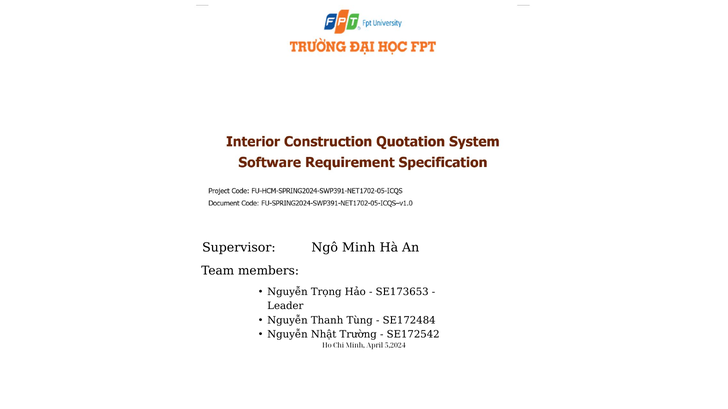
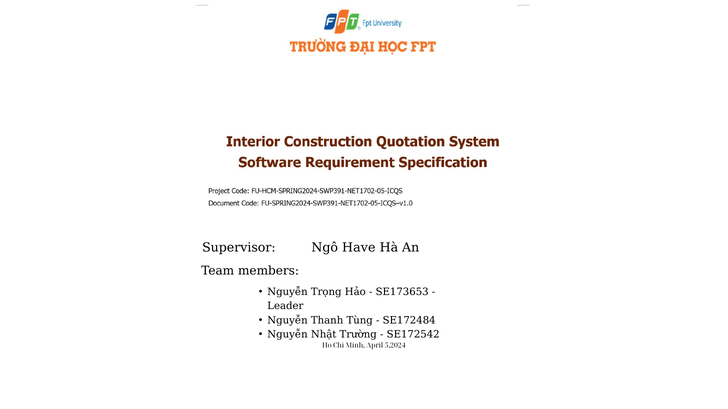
Ngô Minh: Minh -> Have (359, 248)
